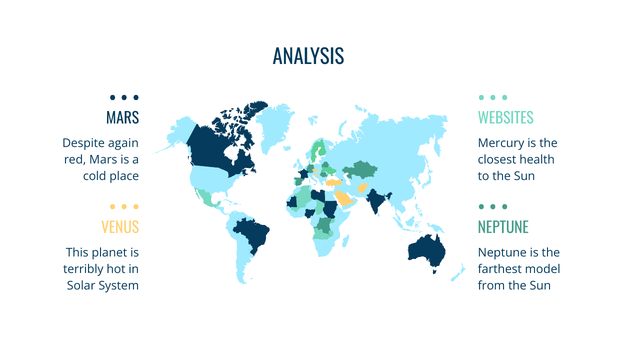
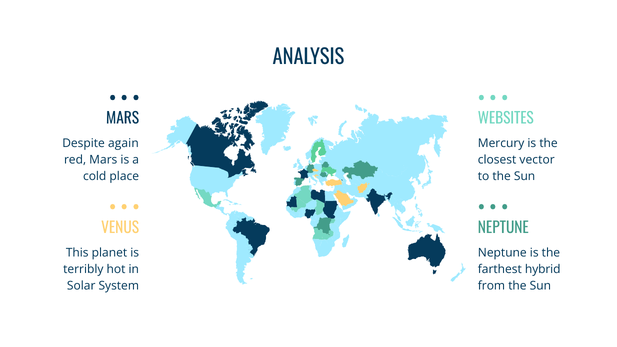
health: health -> vector (537, 160)
model: model -> hybrid (543, 269)
